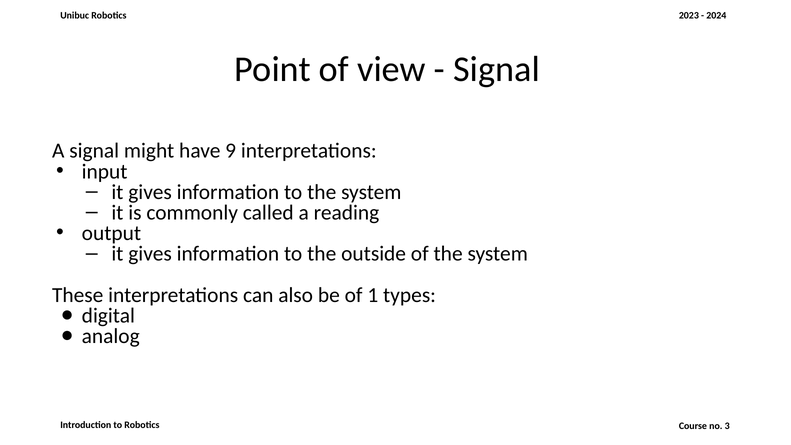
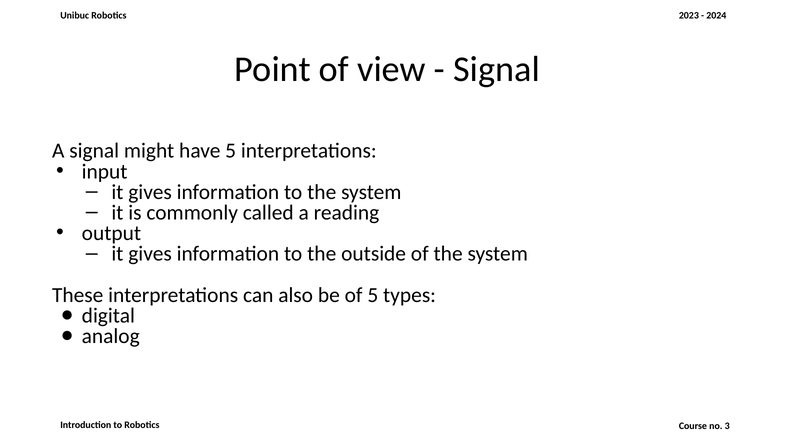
have 9: 9 -> 5 (231, 151)
of 1: 1 -> 5 (373, 295)
